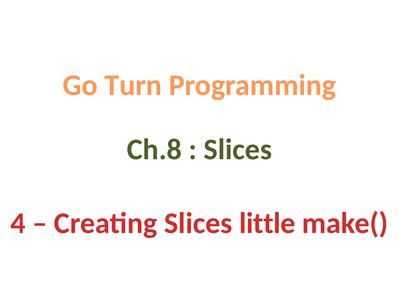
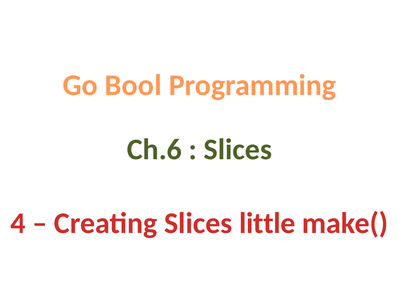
Turn: Turn -> Bool (133, 85)
Ch.8: Ch.8 -> Ch.6 (154, 150)
